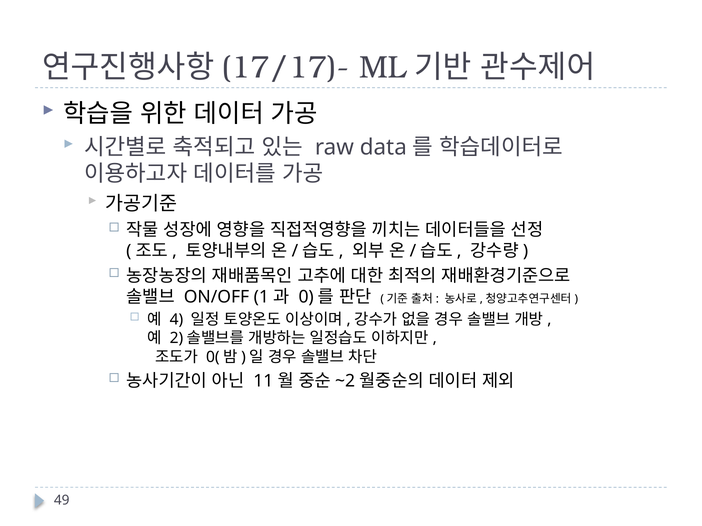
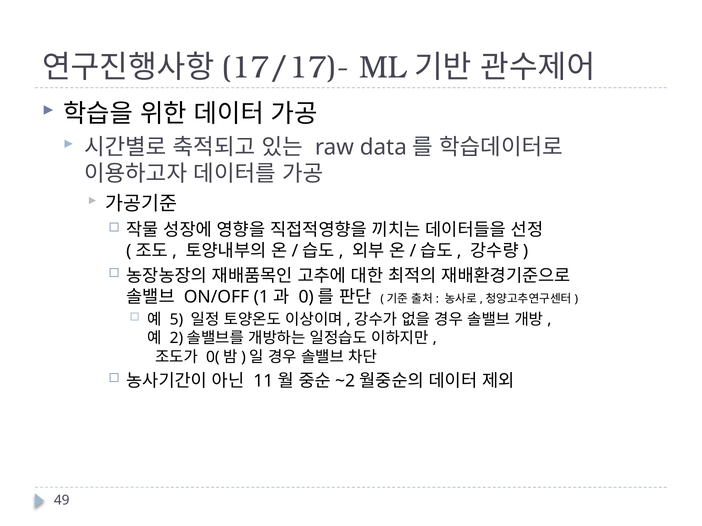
4: 4 -> 5 (176, 320)
